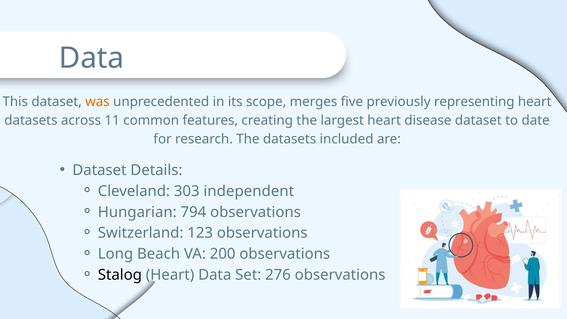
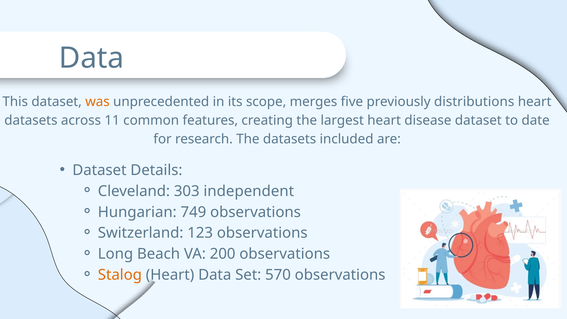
representing: representing -> distributions (474, 102)
794: 794 -> 749 (193, 212)
Stalog colour: black -> orange (120, 275)
276: 276 -> 570 (278, 275)
